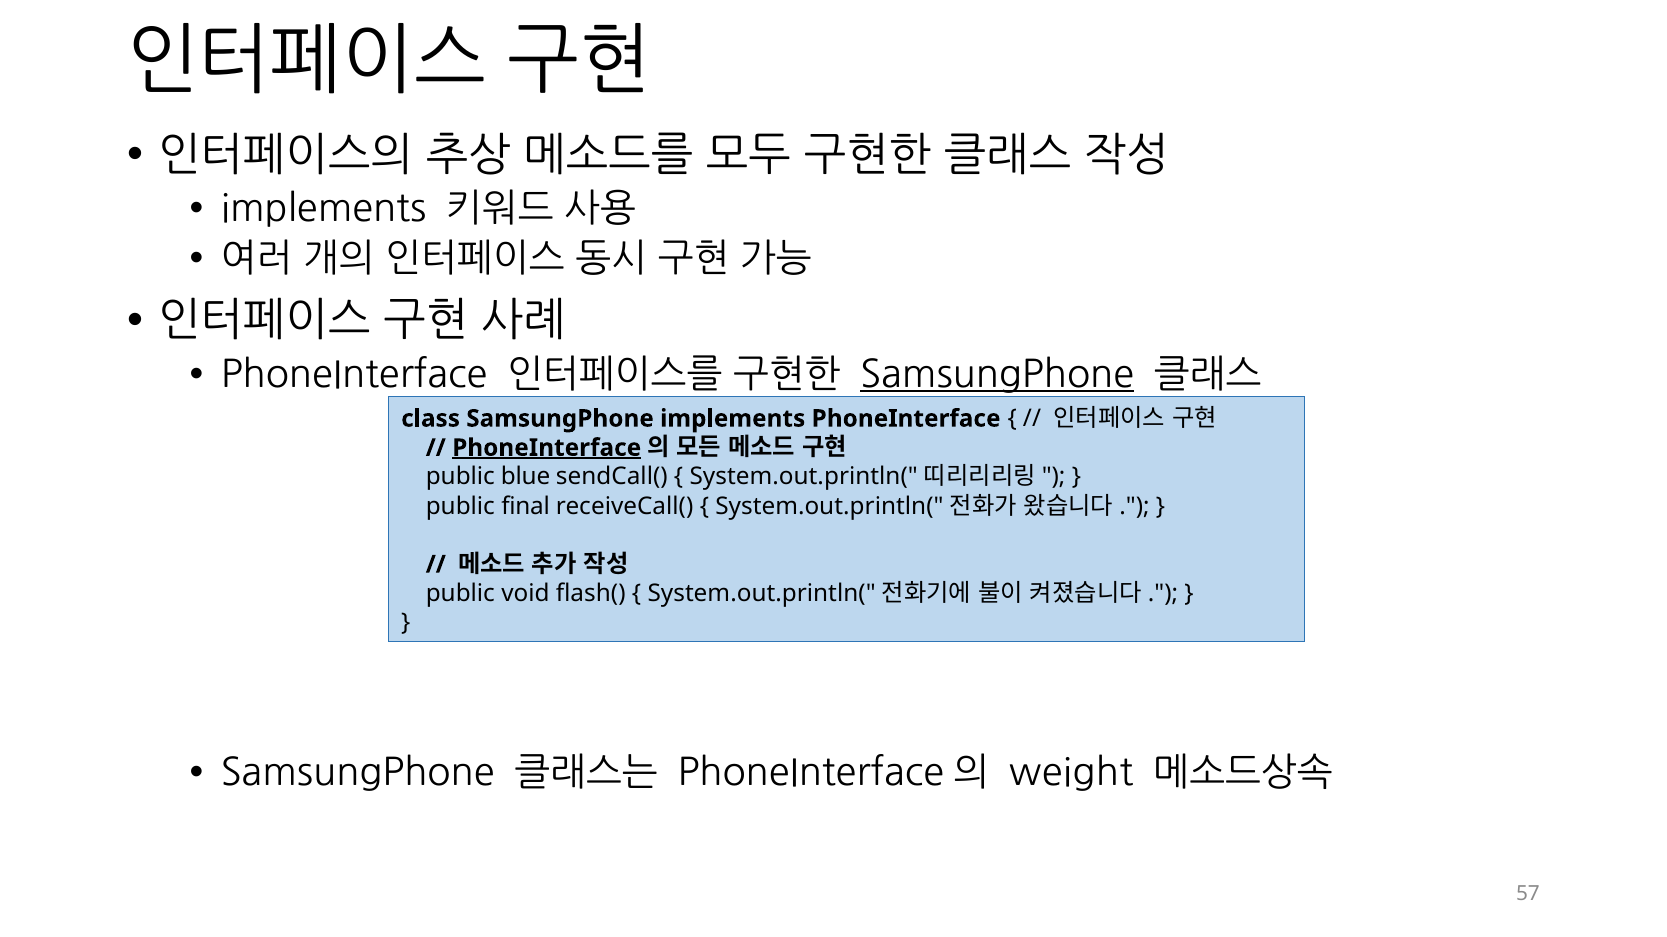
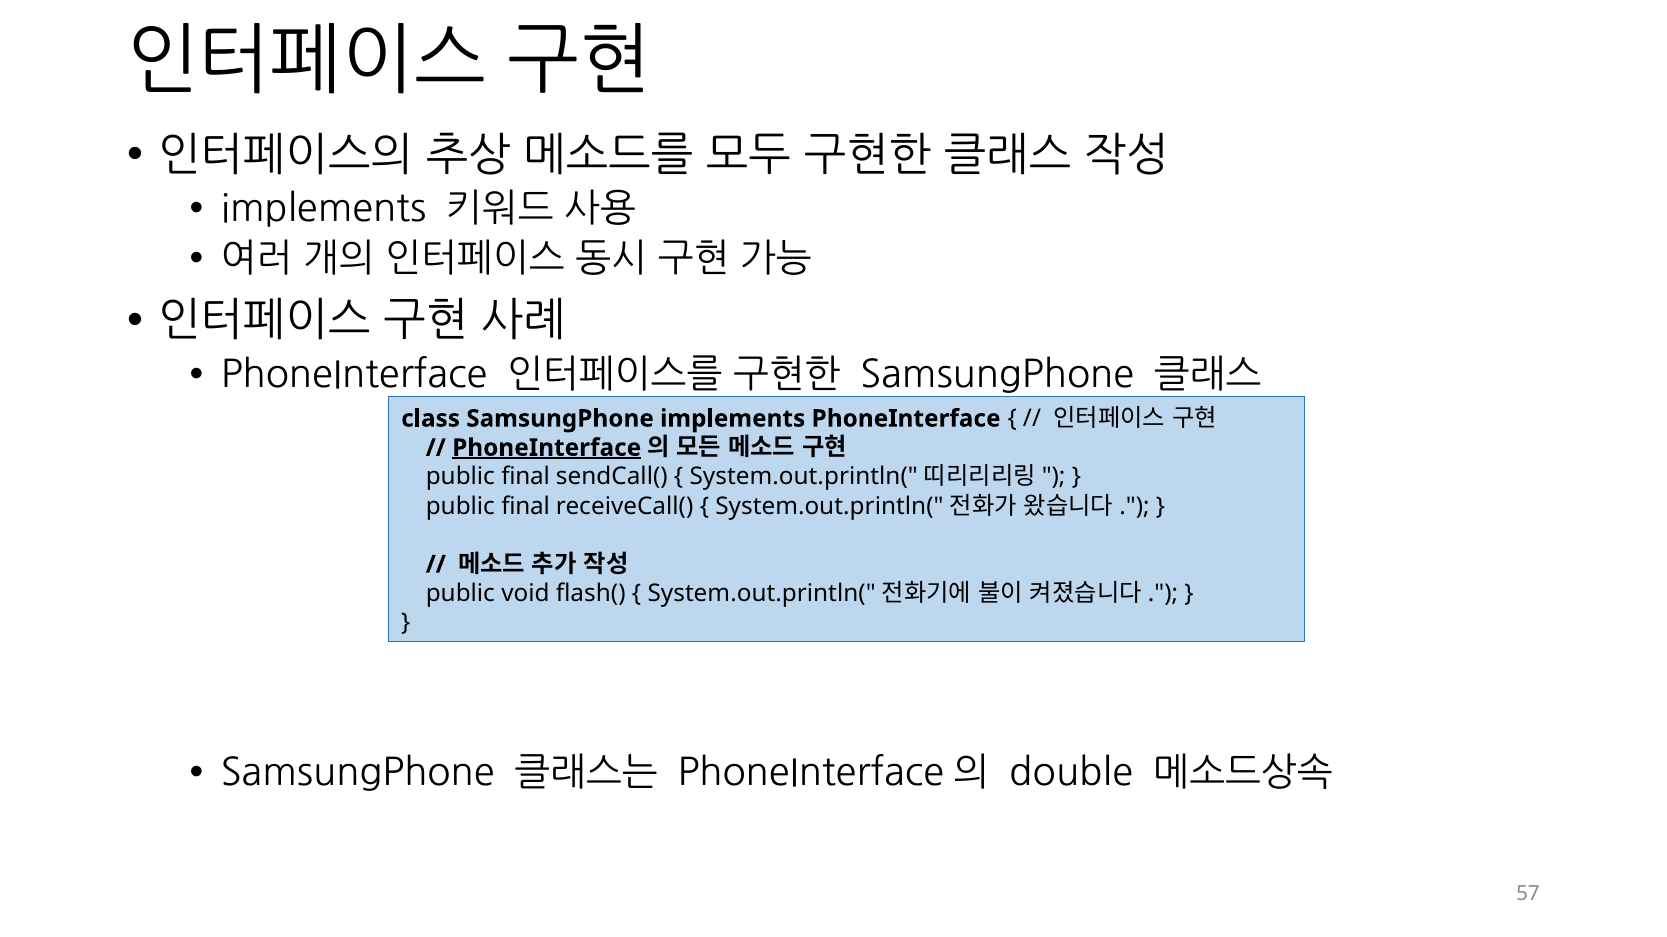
SamsungPhone underline: present -> none (997, 375)
blue: blue -> final (526, 477)
weight: weight -> double (1071, 774)
